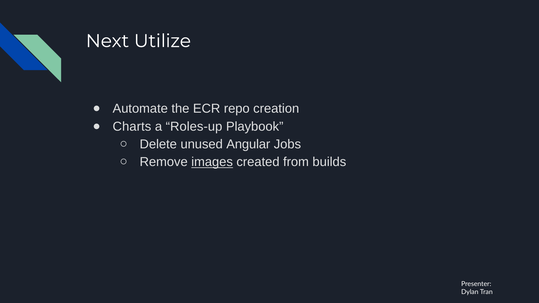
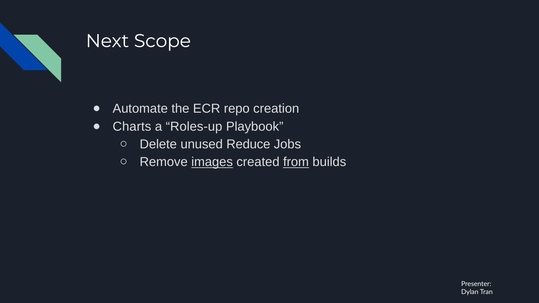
Utilize: Utilize -> Scope (162, 41)
Angular: Angular -> Reduce (248, 144)
from underline: none -> present (296, 162)
